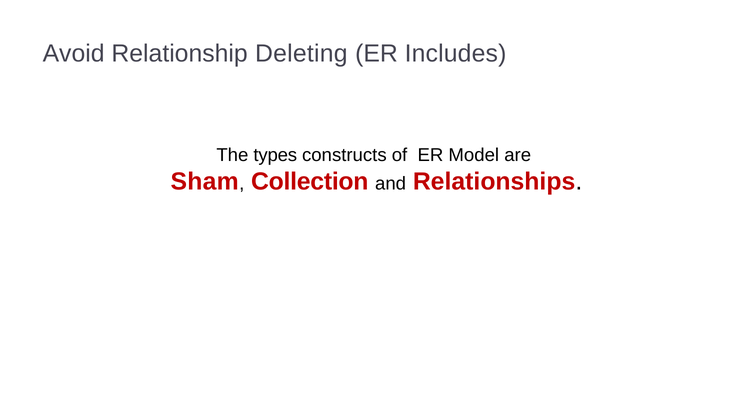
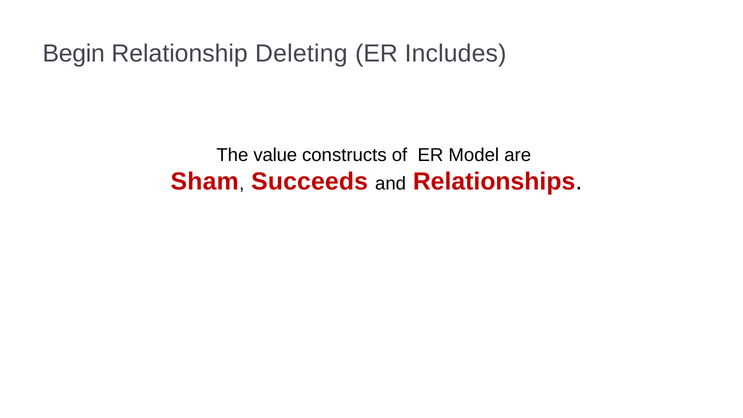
Avoid: Avoid -> Begin (74, 54)
types: types -> value (275, 155)
Collection: Collection -> Succeeds (310, 182)
